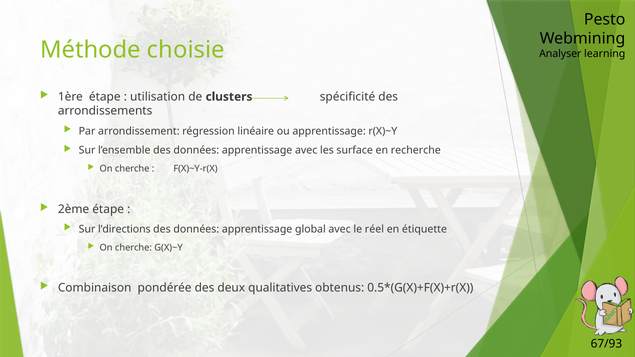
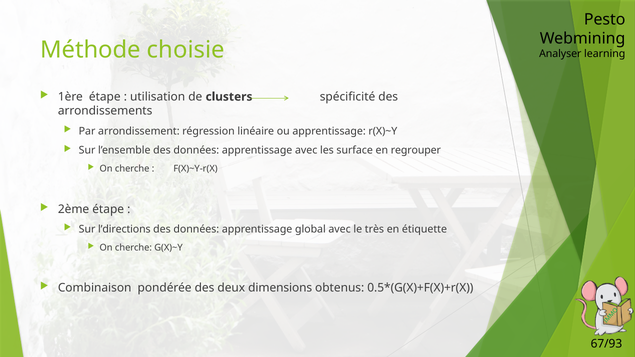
recherche: recherche -> regrouper (416, 150)
réel: réel -> très (374, 229)
qualitatives: qualitatives -> dimensions (280, 288)
